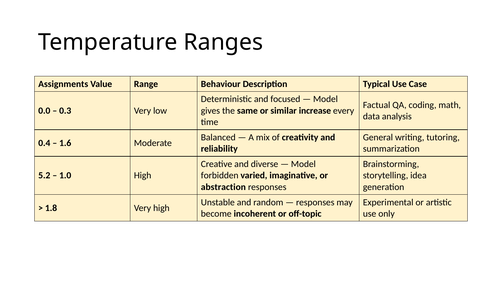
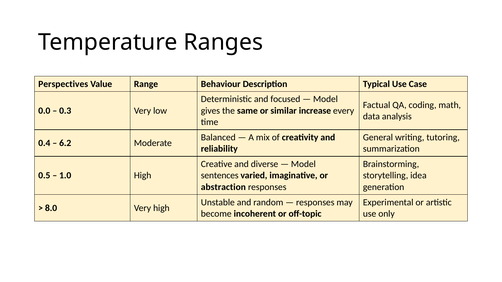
Assignments: Assignments -> Perspectives (63, 84)
1.6: 1.6 -> 6.2 (65, 143)
5.2: 5.2 -> 0.5 (44, 176)
forbidden: forbidden -> sentences (220, 176)
1.8: 1.8 -> 8.0 (51, 208)
